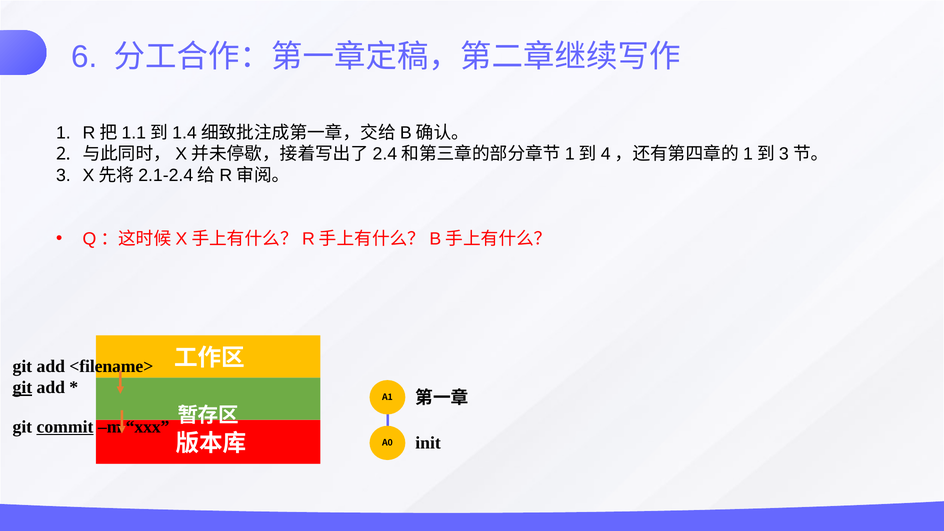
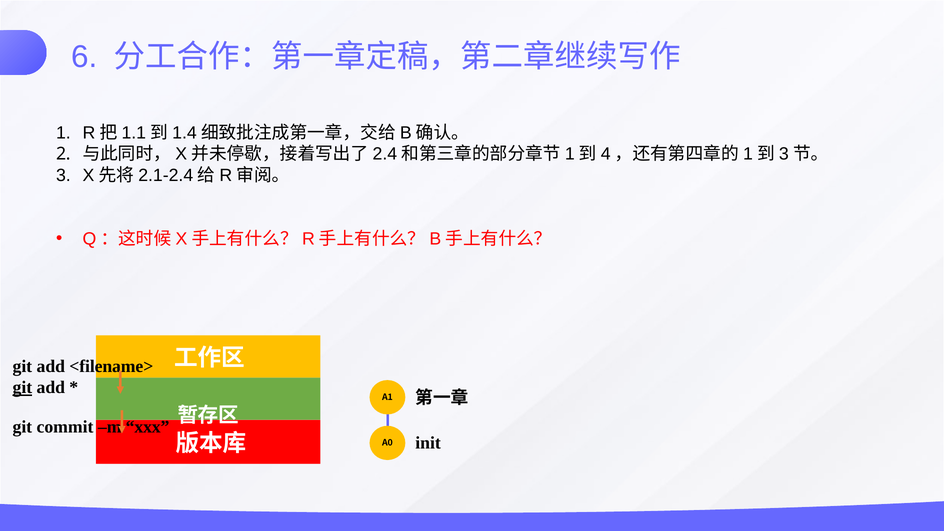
commit underline: present -> none (65, 427)
